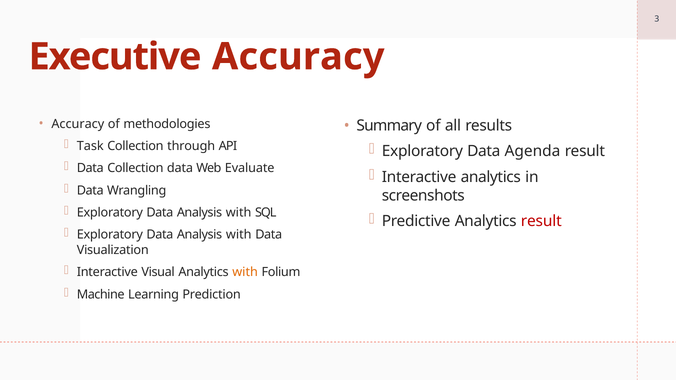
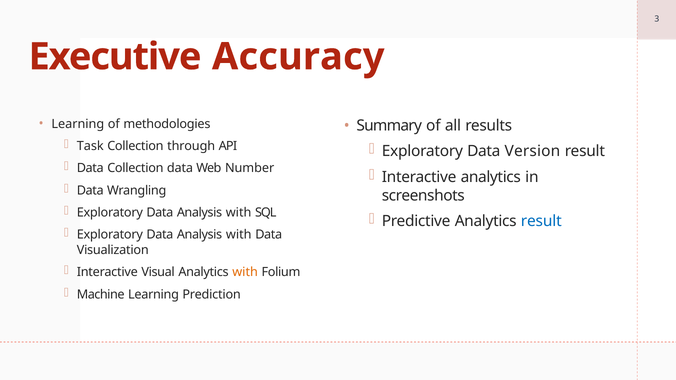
Accuracy: Accuracy -> Learning (78, 124)
Agenda: Agenda -> Version (532, 151)
Evaluate: Evaluate -> Number (250, 168)
result colour: red -> blue (541, 221)
